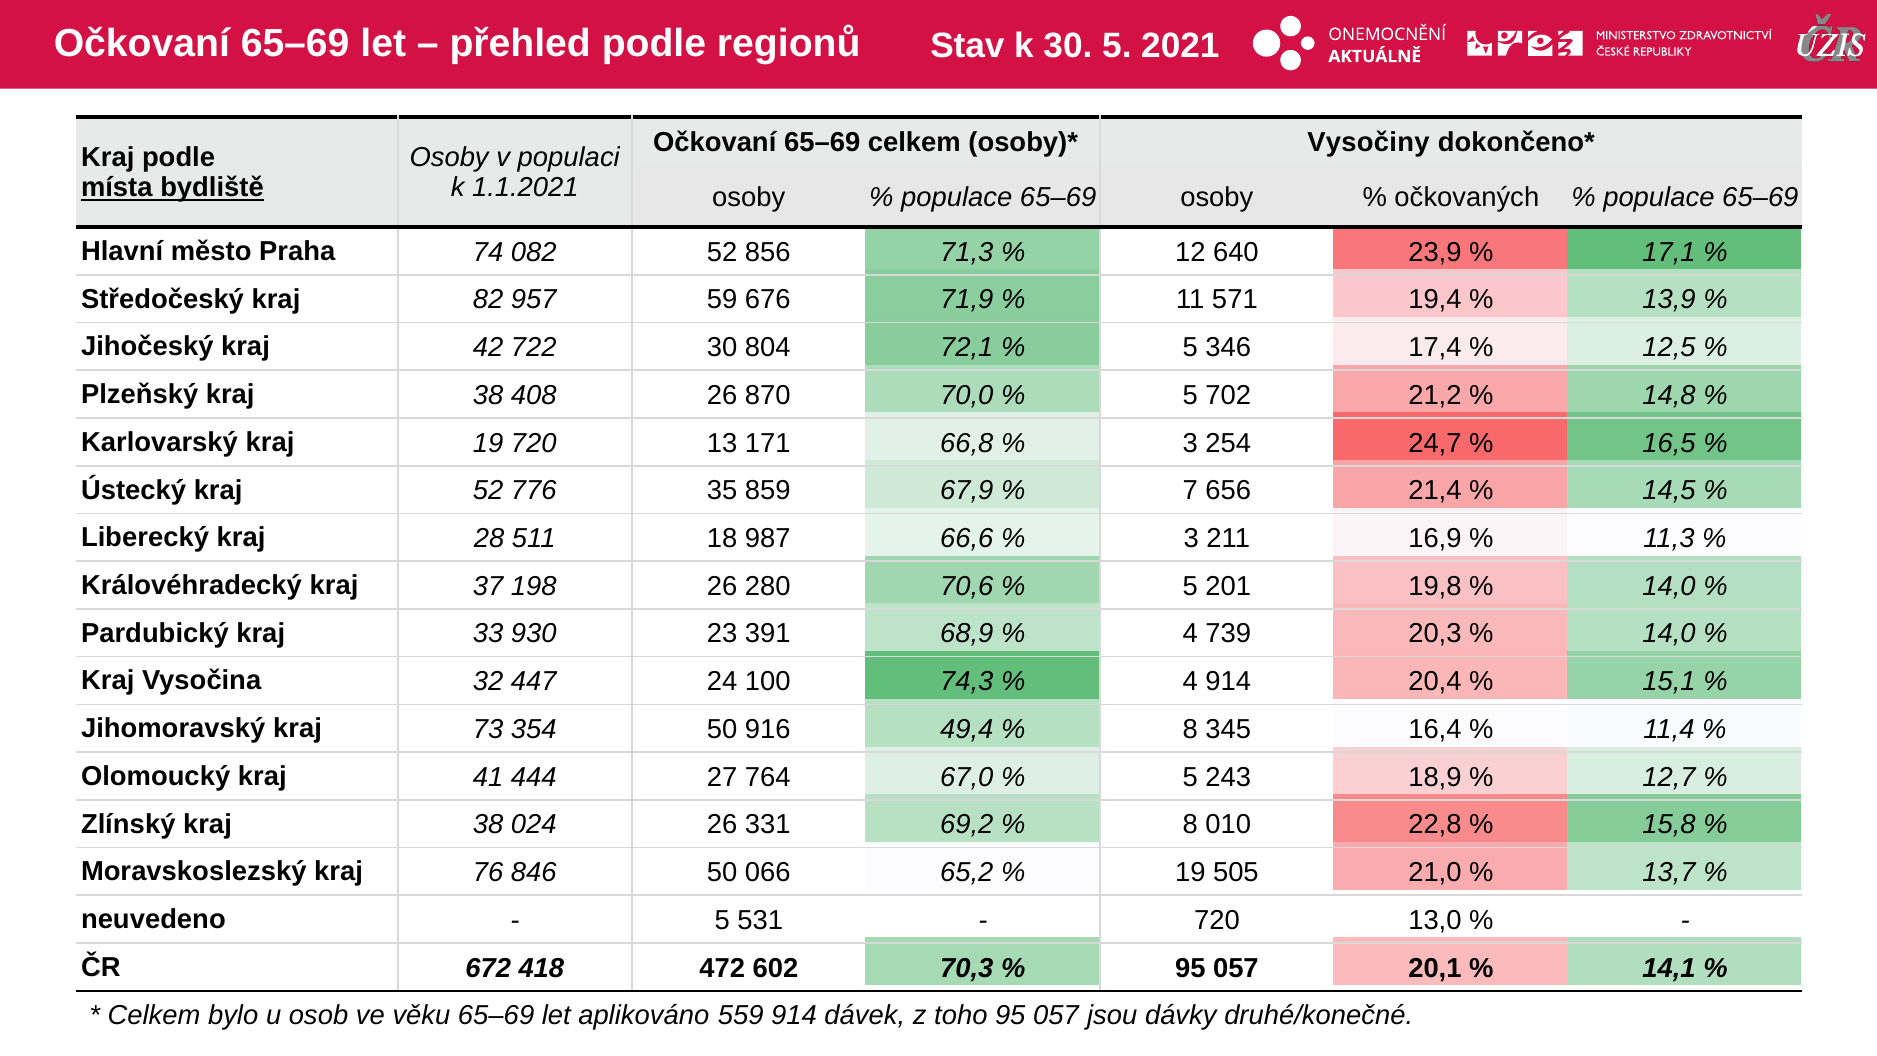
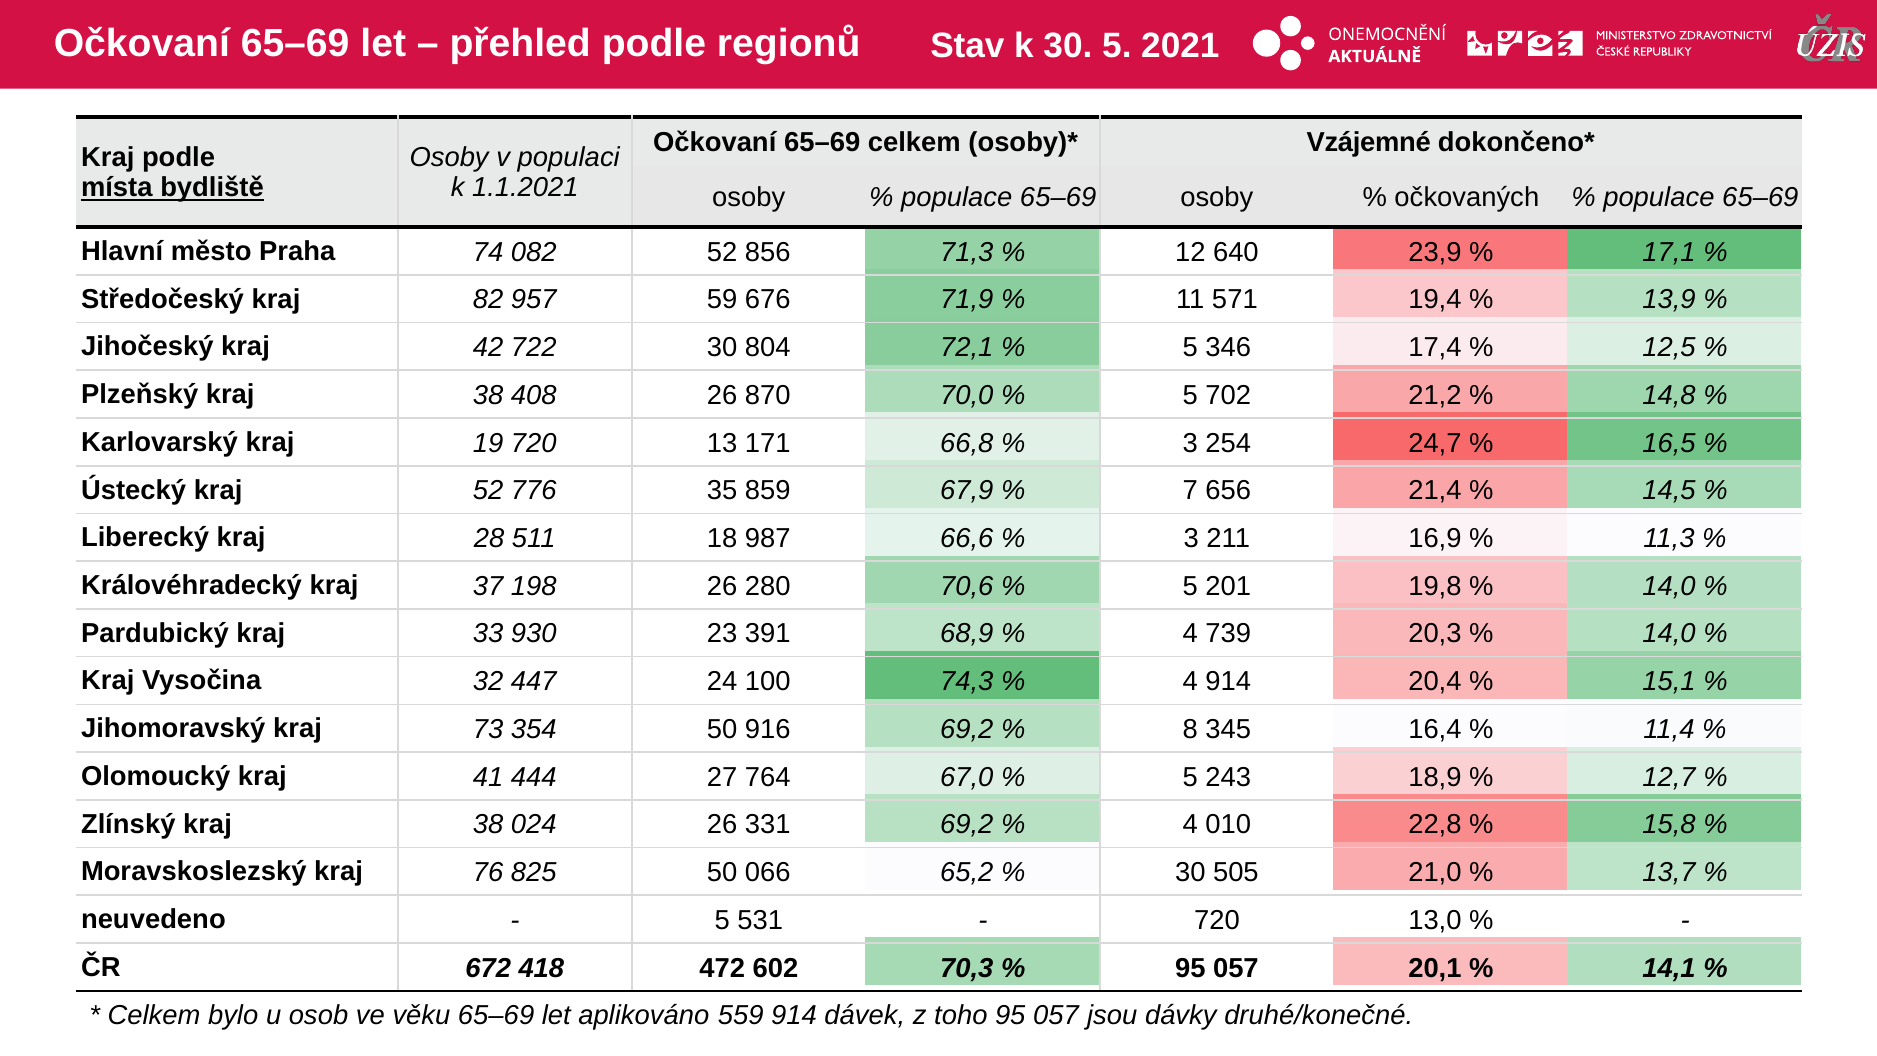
Vysočiny: Vysočiny -> Vzájemné (1369, 142)
916 49,4: 49,4 -> 69,2 (967, 729)
8: 8 -> 4 (1190, 825)
846: 846 -> 825 (534, 872)
19: 19 -> 30 (1190, 872)
